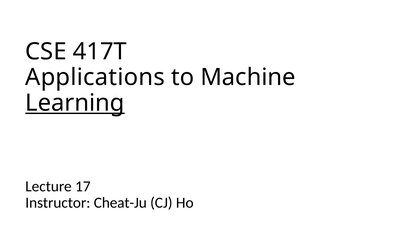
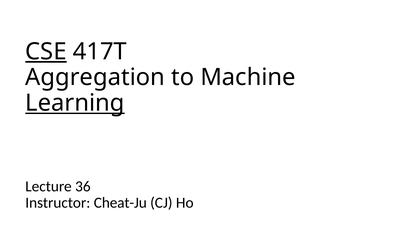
CSE underline: none -> present (46, 51)
Applications: Applications -> Aggregation (95, 77)
17: 17 -> 36 (83, 186)
